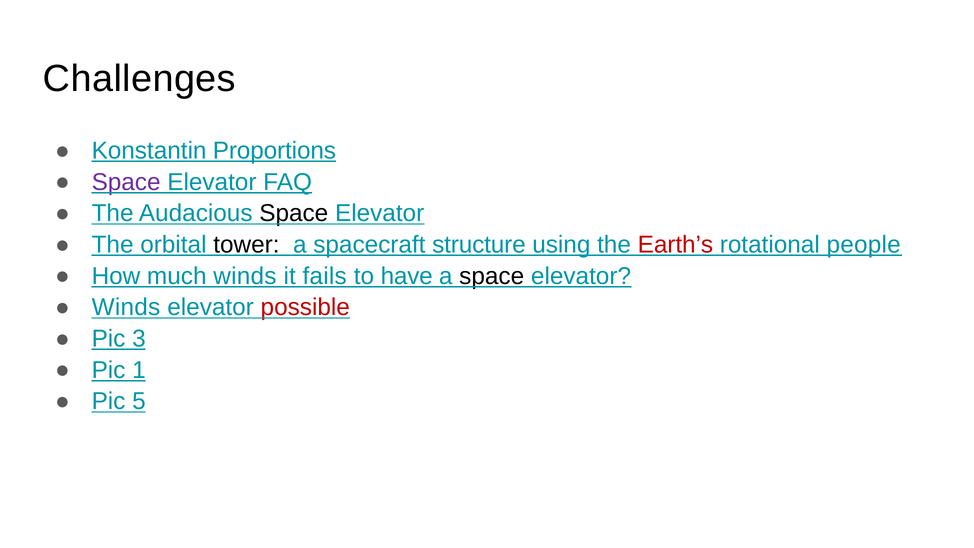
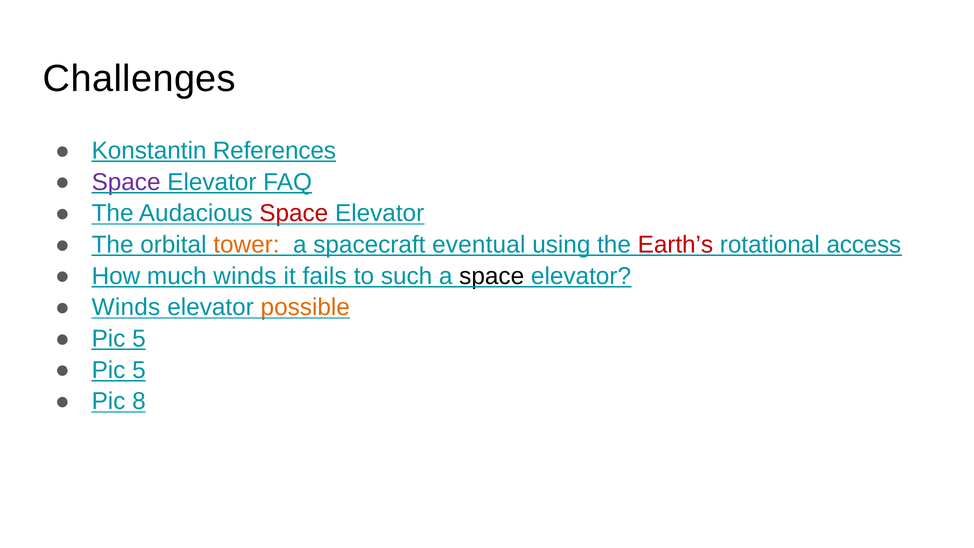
Proportions: Proportions -> References (274, 151)
Space colour: black -> red (294, 213)
tower colour: black -> orange (246, 245)
structure: structure -> eventual (479, 245)
people: people -> access (864, 245)
have: have -> such (407, 276)
possible colour: red -> orange (305, 307)
3: 3 -> 5 (139, 339)
1: 1 -> 5 (139, 370)
5: 5 -> 8 (139, 401)
